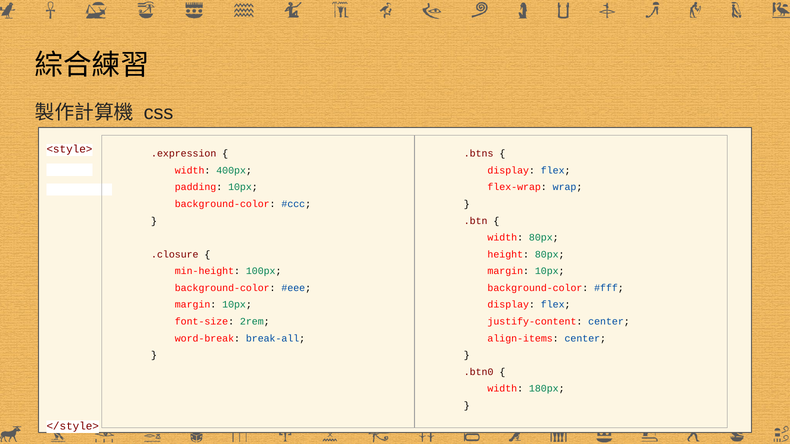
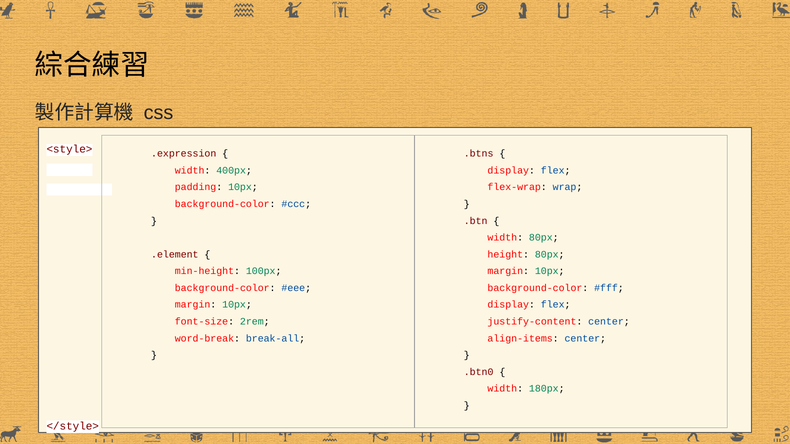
.closure: .closure -> .element (175, 255)
